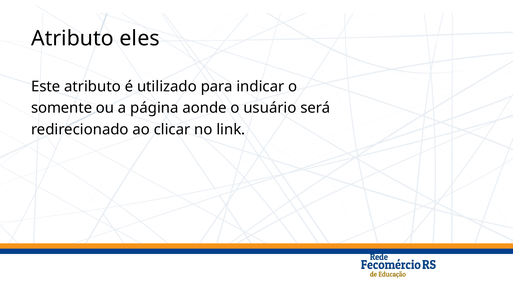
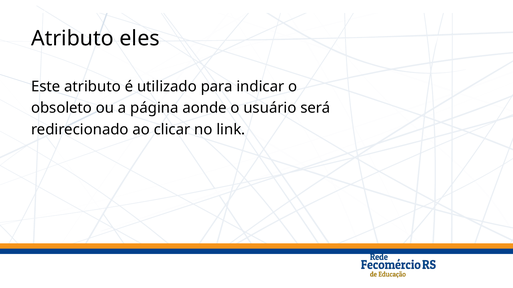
somente: somente -> obsoleto (62, 108)
